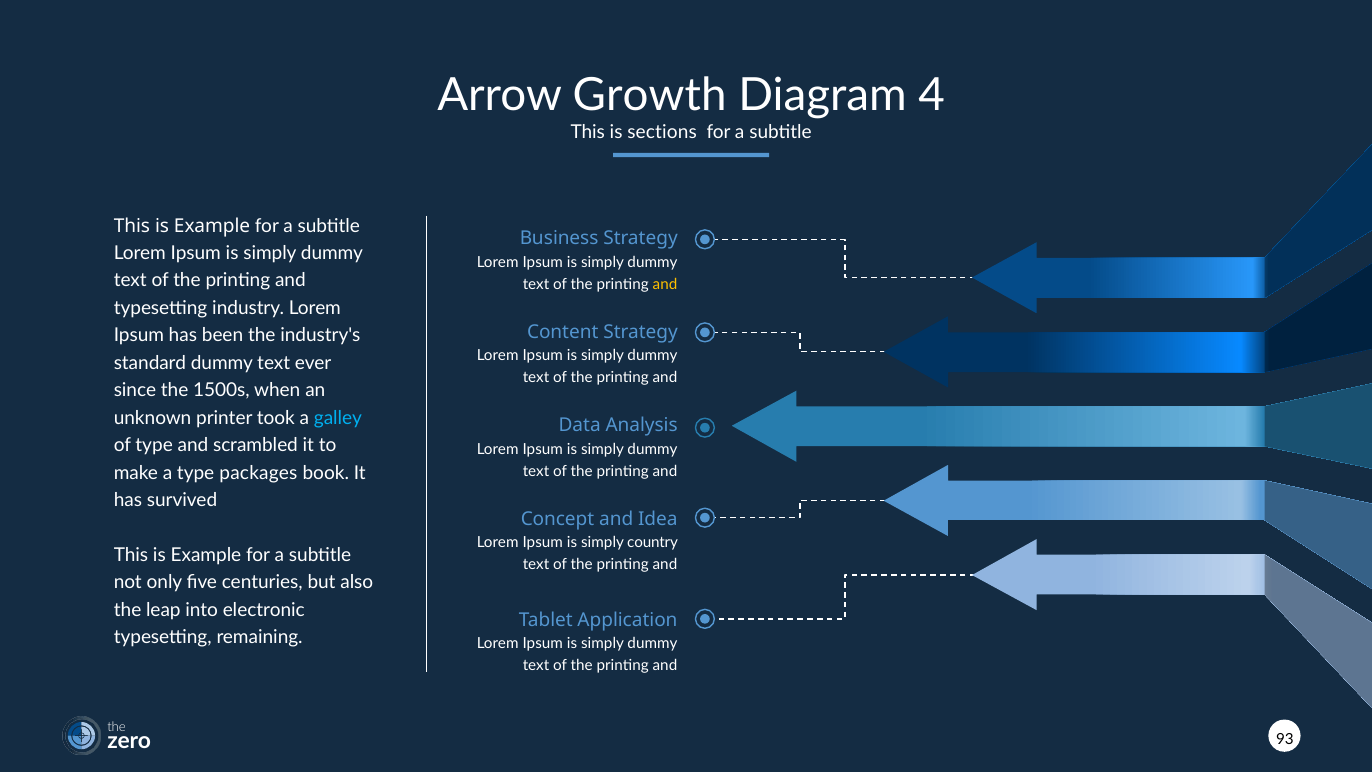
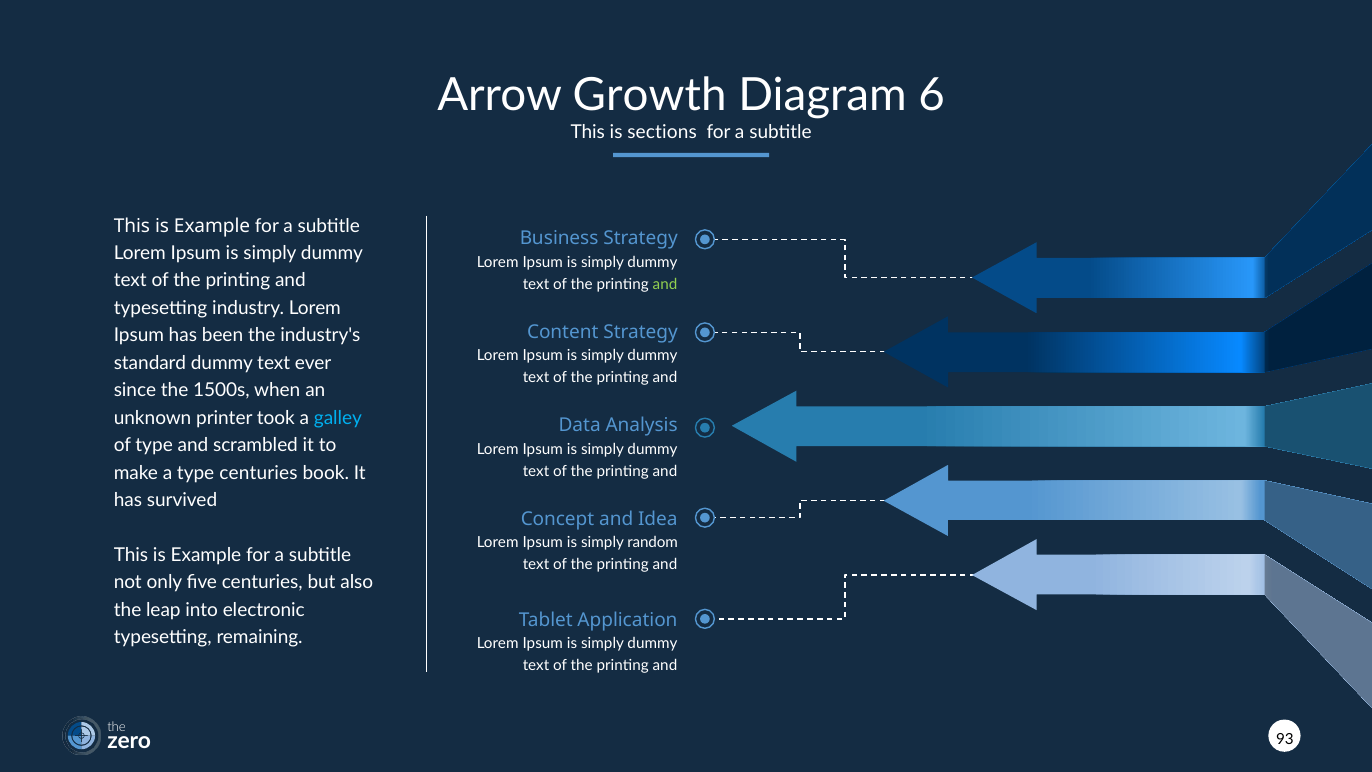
4: 4 -> 6 (932, 95)
and colour: yellow -> light green (665, 284)
type packages: packages -> centuries (258, 473)
country: country -> random (653, 543)
